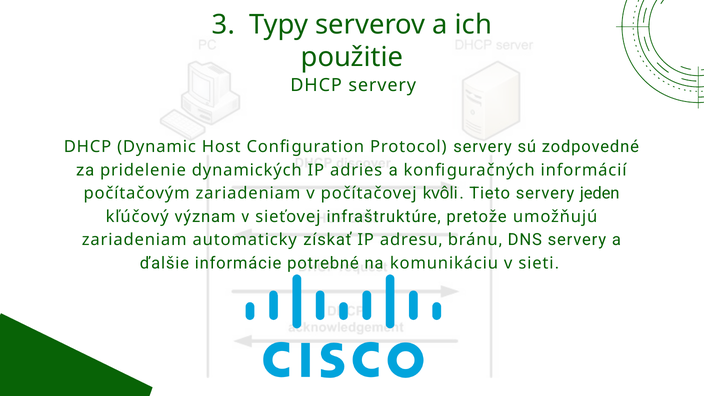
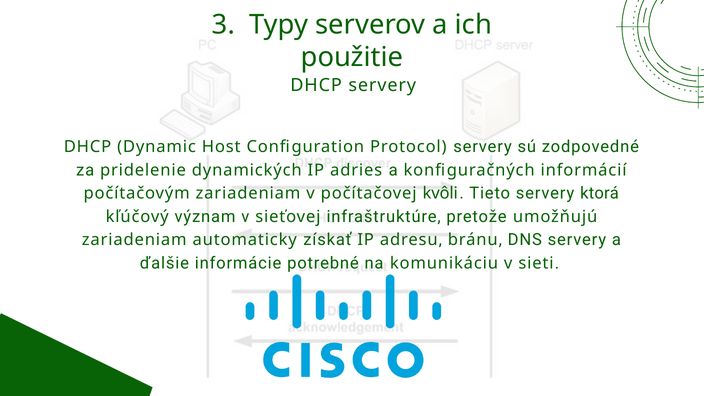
jeden: jeden -> ktorá (600, 193)
